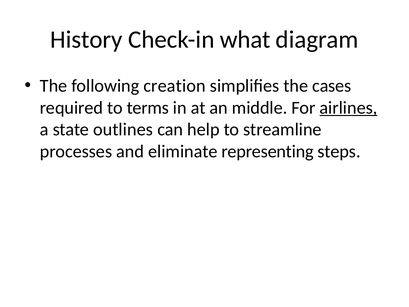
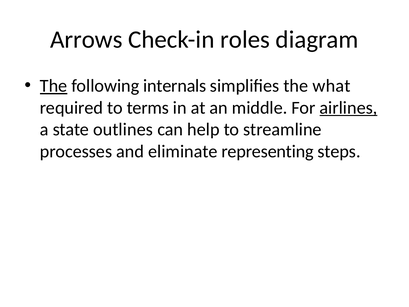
History: History -> Arrows (86, 40)
what: what -> roles (245, 40)
The underline: none -> present (54, 86)
creation: creation -> internals (175, 86)
cases: cases -> what (331, 86)
